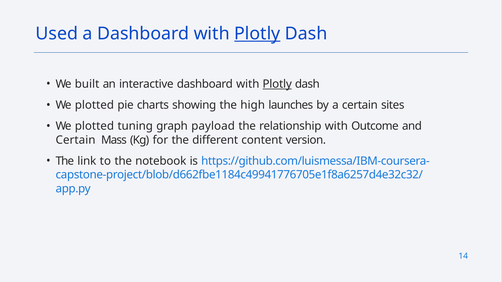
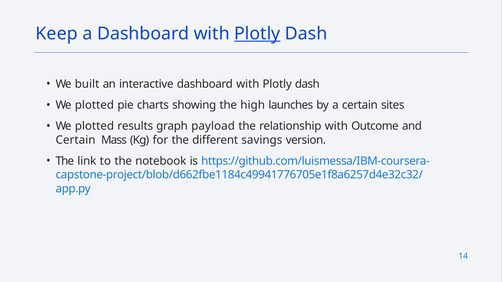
Used: Used -> Keep (57, 34)
Plotly underline: present -> none (277, 84)
tuning: tuning -> results (135, 126)
content: content -> savings (262, 140)
